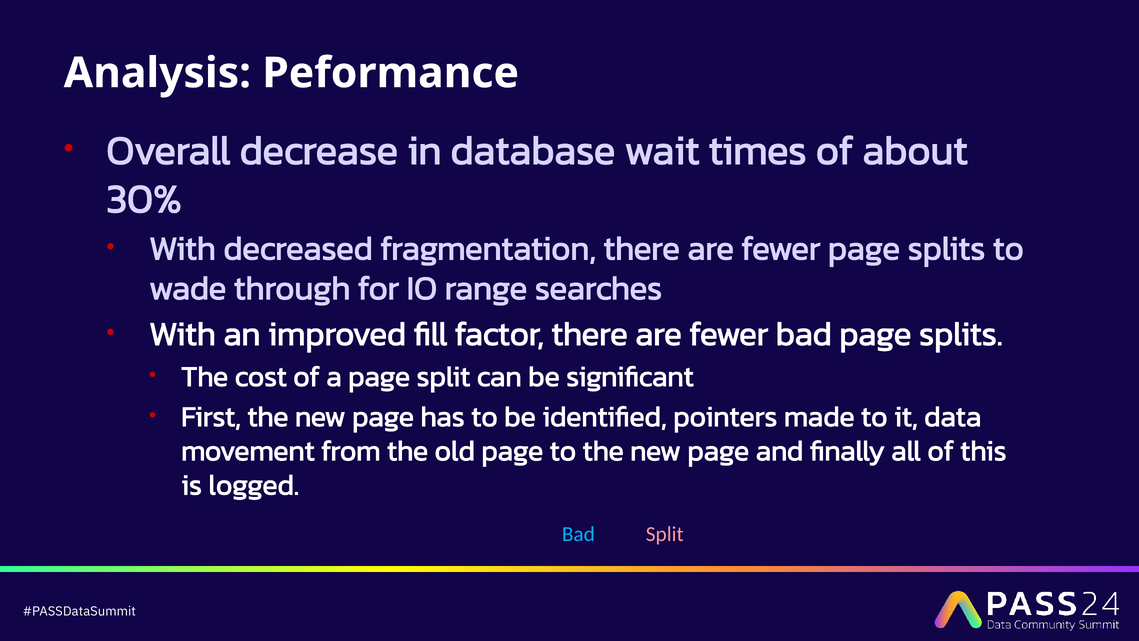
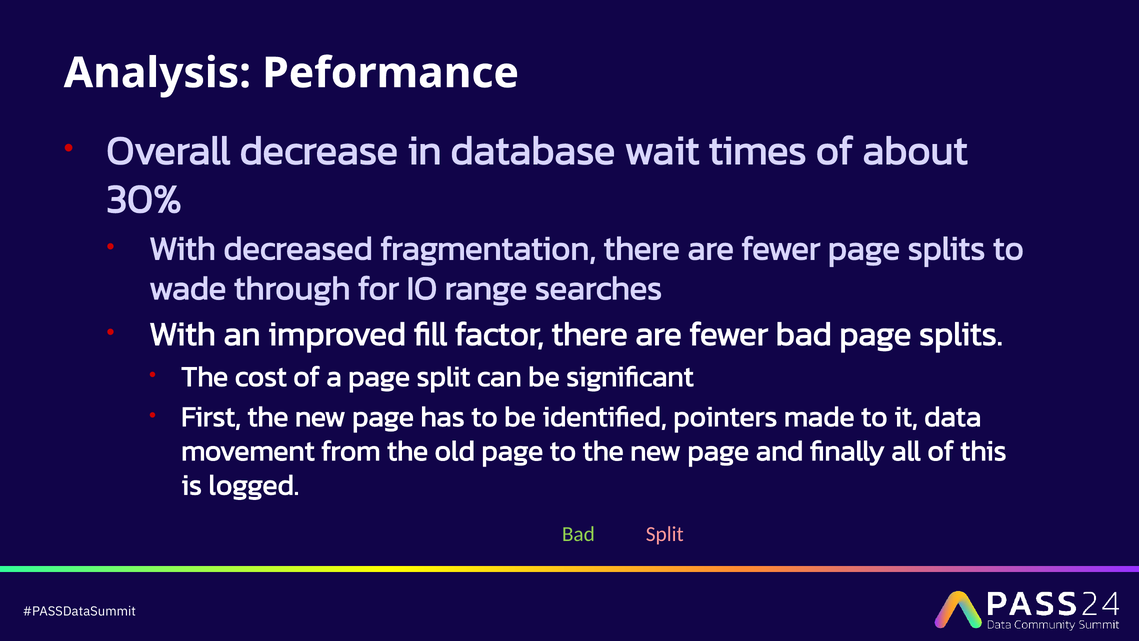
Bad colour: light blue -> light green (578, 534)
